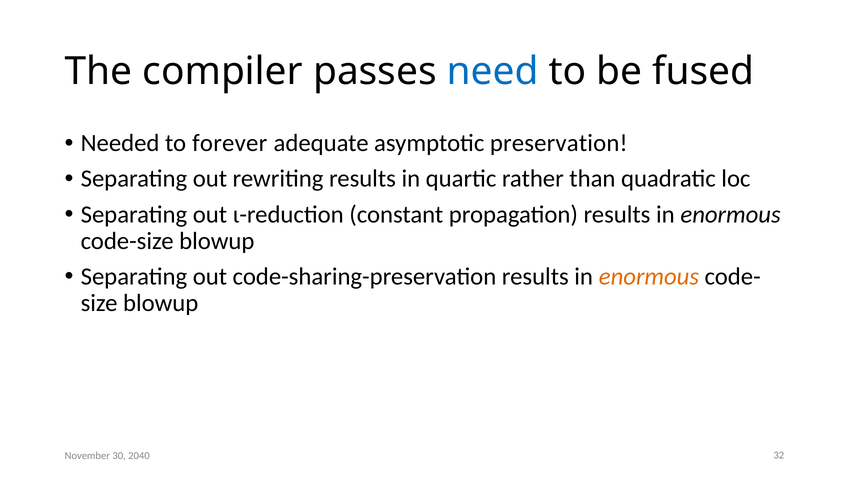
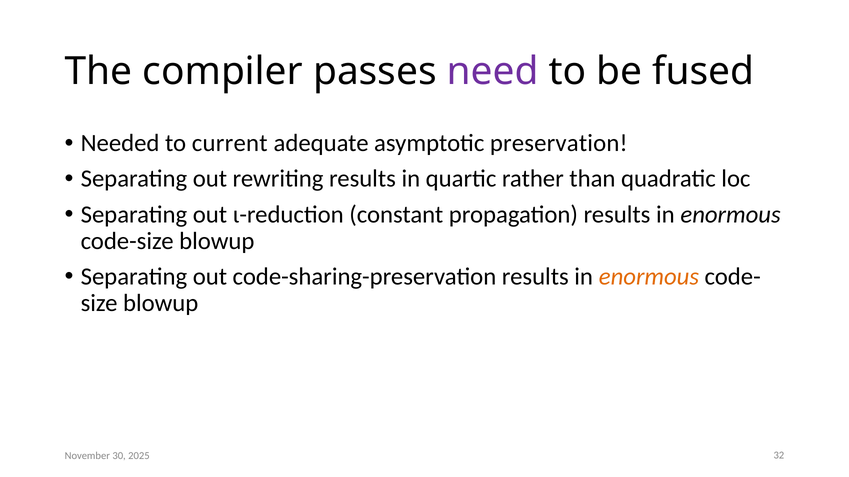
need colour: blue -> purple (493, 71)
forever: forever -> current (230, 143)
2040: 2040 -> 2025 (139, 456)
